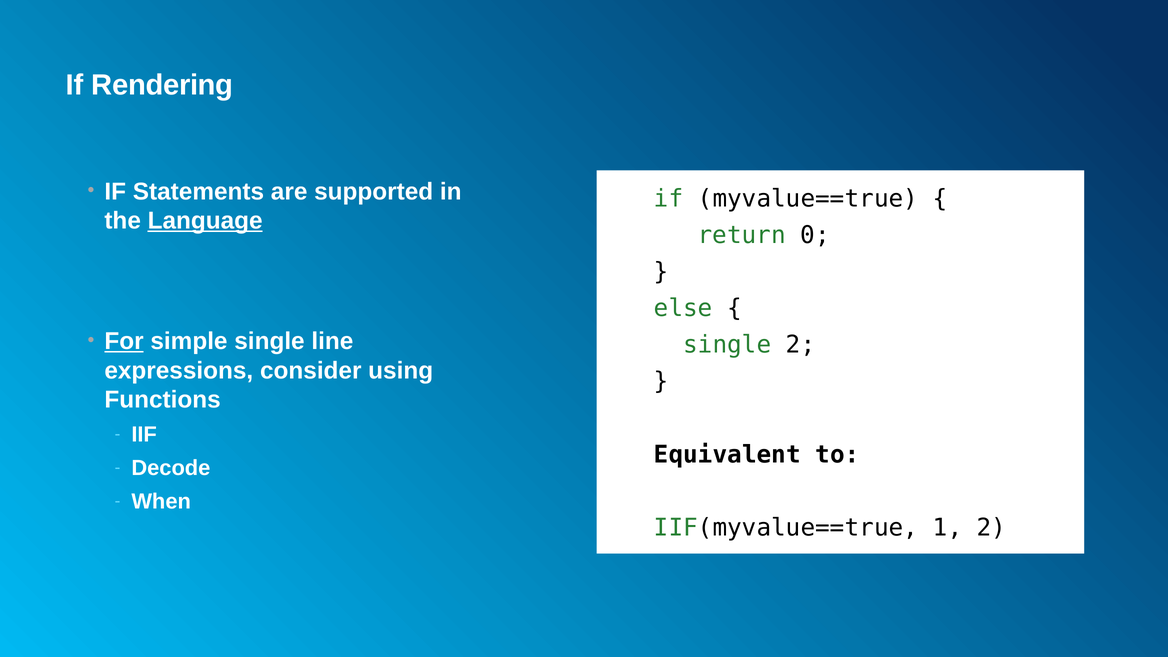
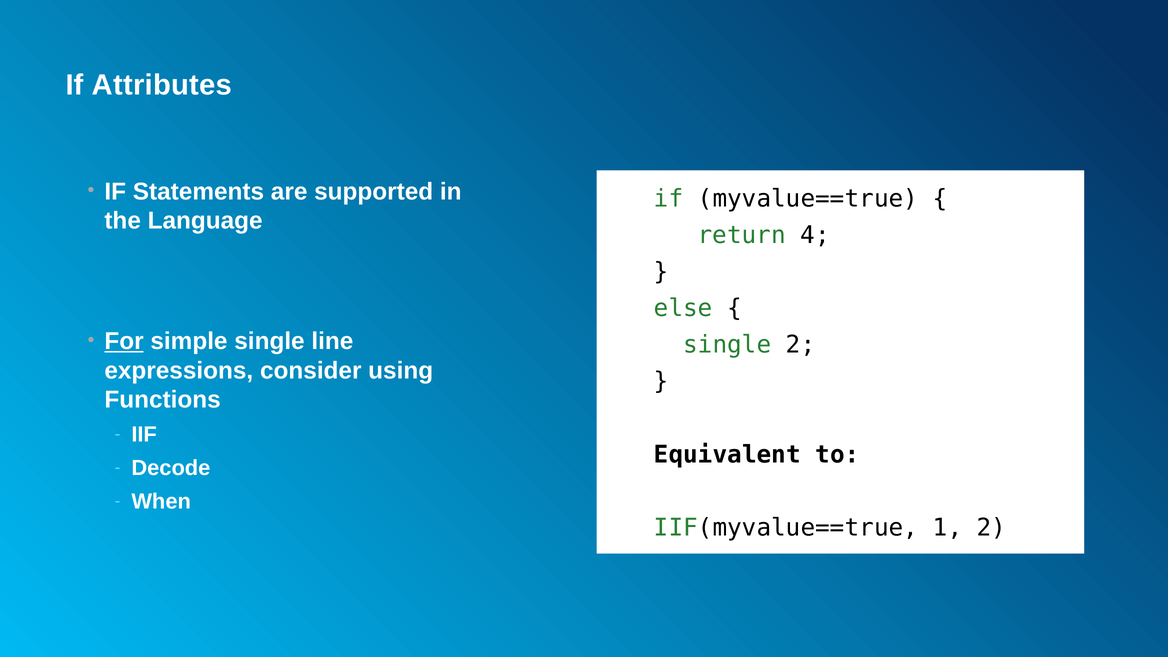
Rendering: Rendering -> Attributes (162, 85)
Language underline: present -> none (205, 221)
0: 0 -> 4 (815, 235)
